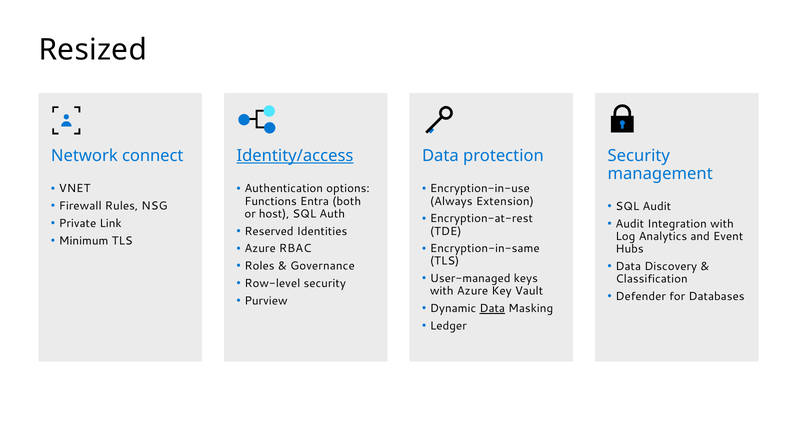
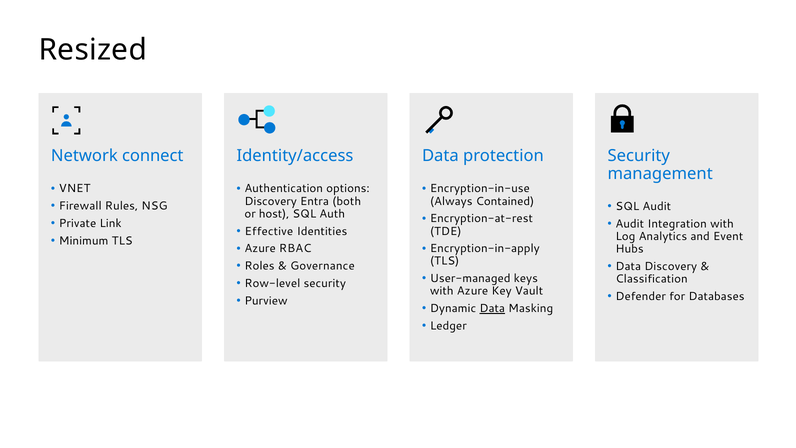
Identity/access underline: present -> none (295, 156)
Functions: Functions -> Discovery (271, 201)
Extension: Extension -> Contained (505, 201)
Reserved: Reserved -> Effective (269, 231)
Encryption-in-same: Encryption-in-same -> Encryption-in-apply (485, 248)
